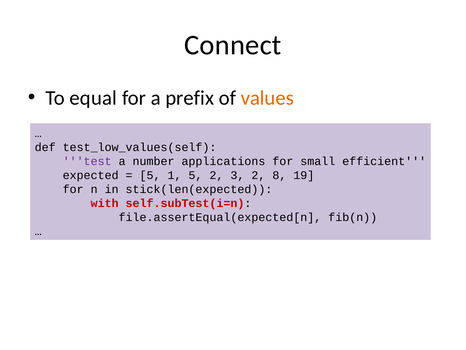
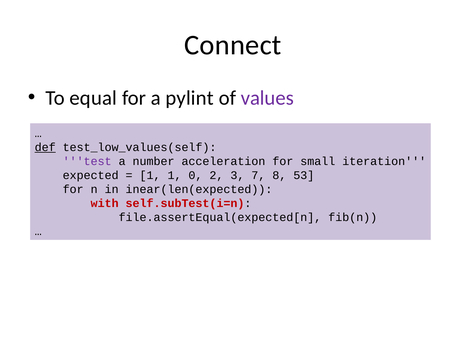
prefix: prefix -> pylint (190, 98)
values colour: orange -> purple (267, 98)
def underline: none -> present (45, 147)
applications: applications -> acceleration (223, 161)
efficient: efficient -> iteration (384, 161)
5: 5 -> 1 (150, 175)
1 5: 5 -> 0 (195, 175)
3 2: 2 -> 7 (258, 175)
19: 19 -> 53 (304, 175)
stick(len(expected: stick(len(expected -> inear(len(expected (199, 189)
